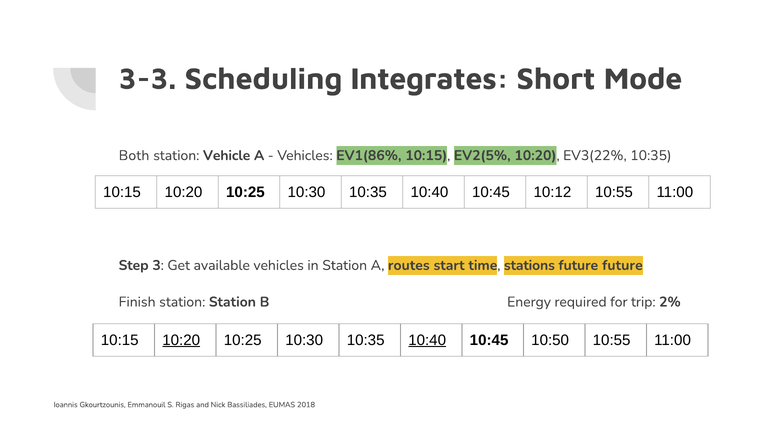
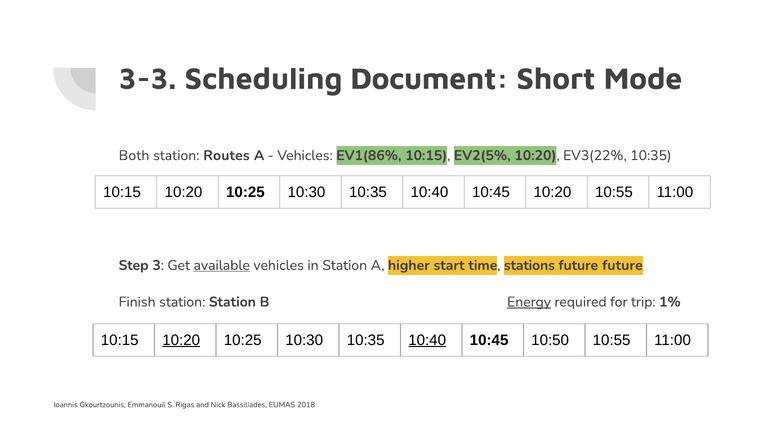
Integrates: Integrates -> Document (430, 79)
Vehicle: Vehicle -> Routes (226, 155)
10:45 10:12: 10:12 -> 10:20 (552, 192)
available underline: none -> present (222, 265)
routes: routes -> higher (409, 265)
Energy underline: none -> present (529, 302)
2%: 2% -> 1% (670, 302)
